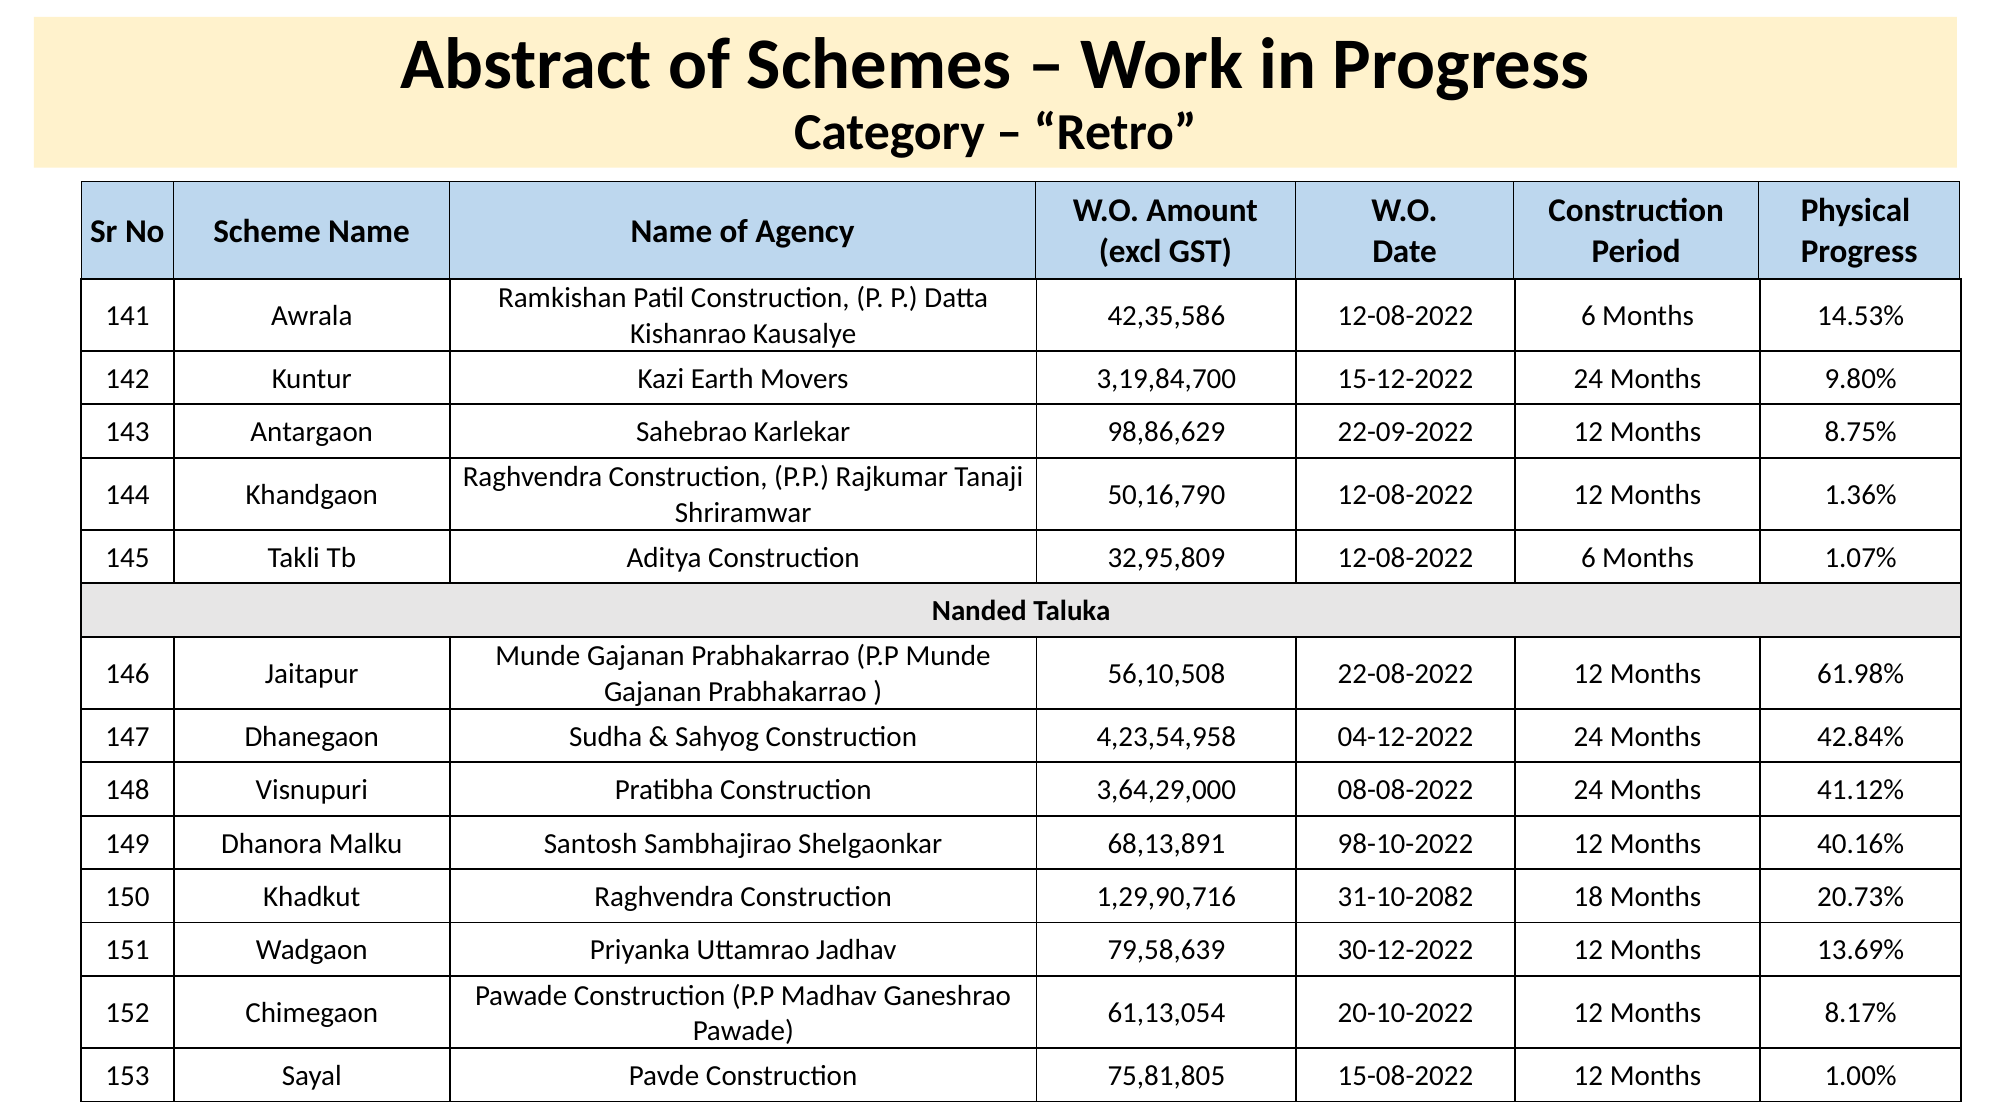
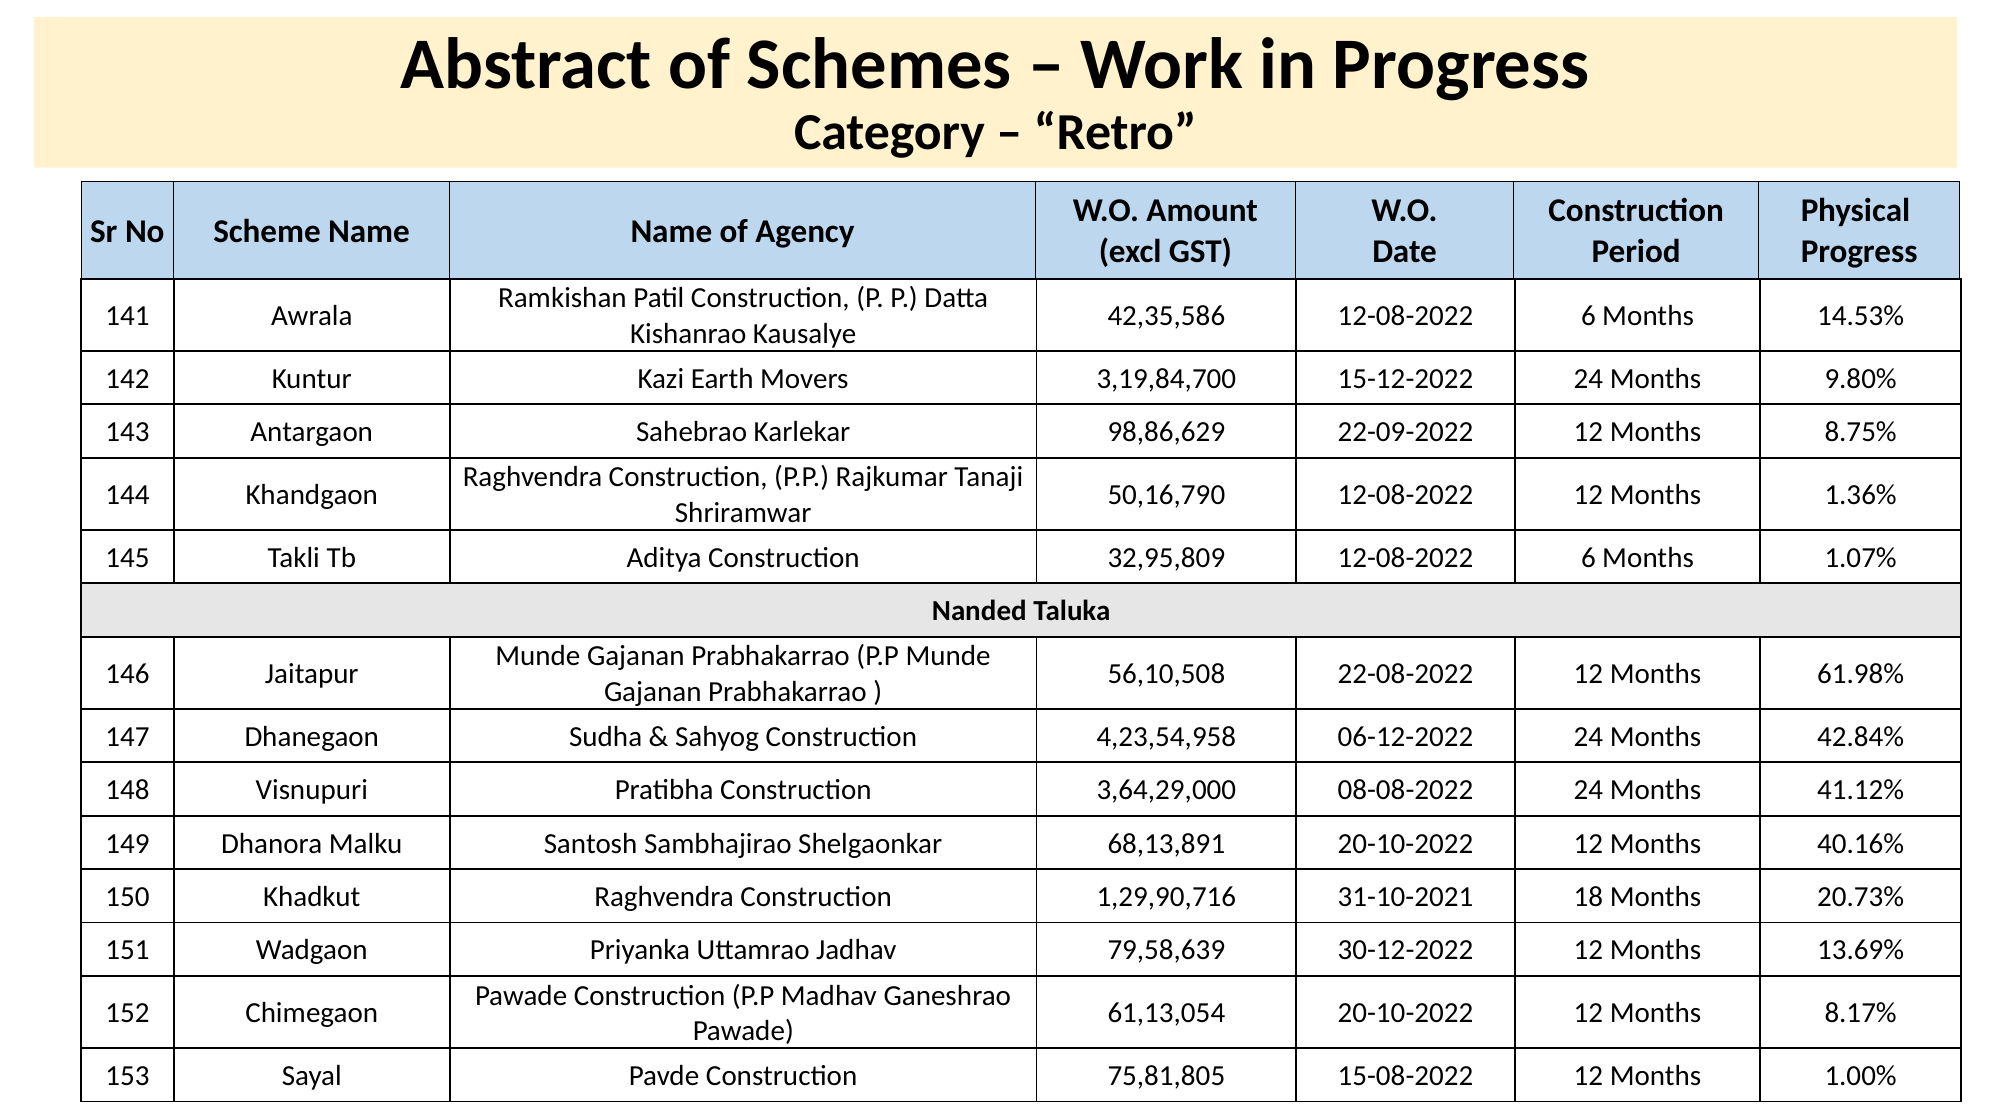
04-12-2022: 04-12-2022 -> 06-12-2022 (1405, 737)
68,13,891 98-10-2022: 98-10-2022 -> 20-10-2022 (1405, 843)
31-10-2082: 31-10-2082 -> 31-10-2021 (1405, 897)
